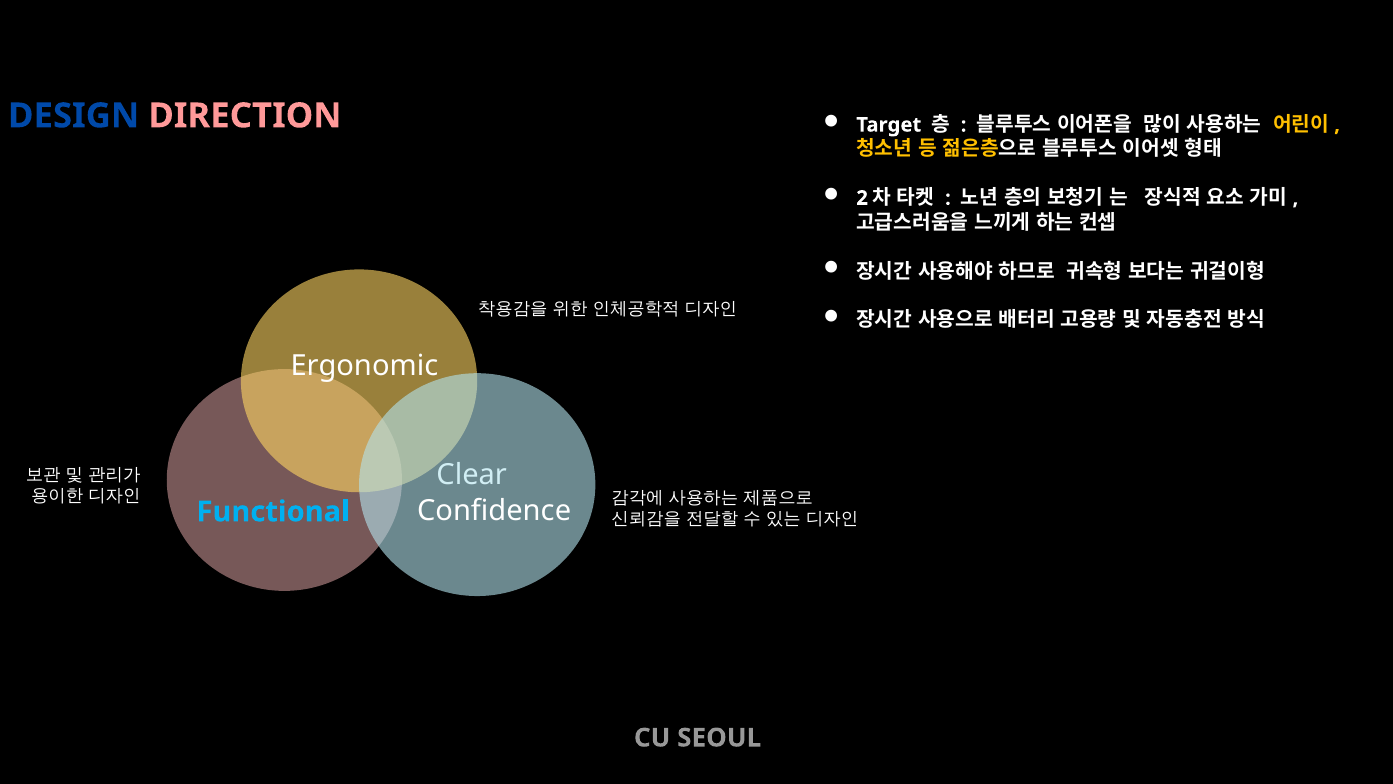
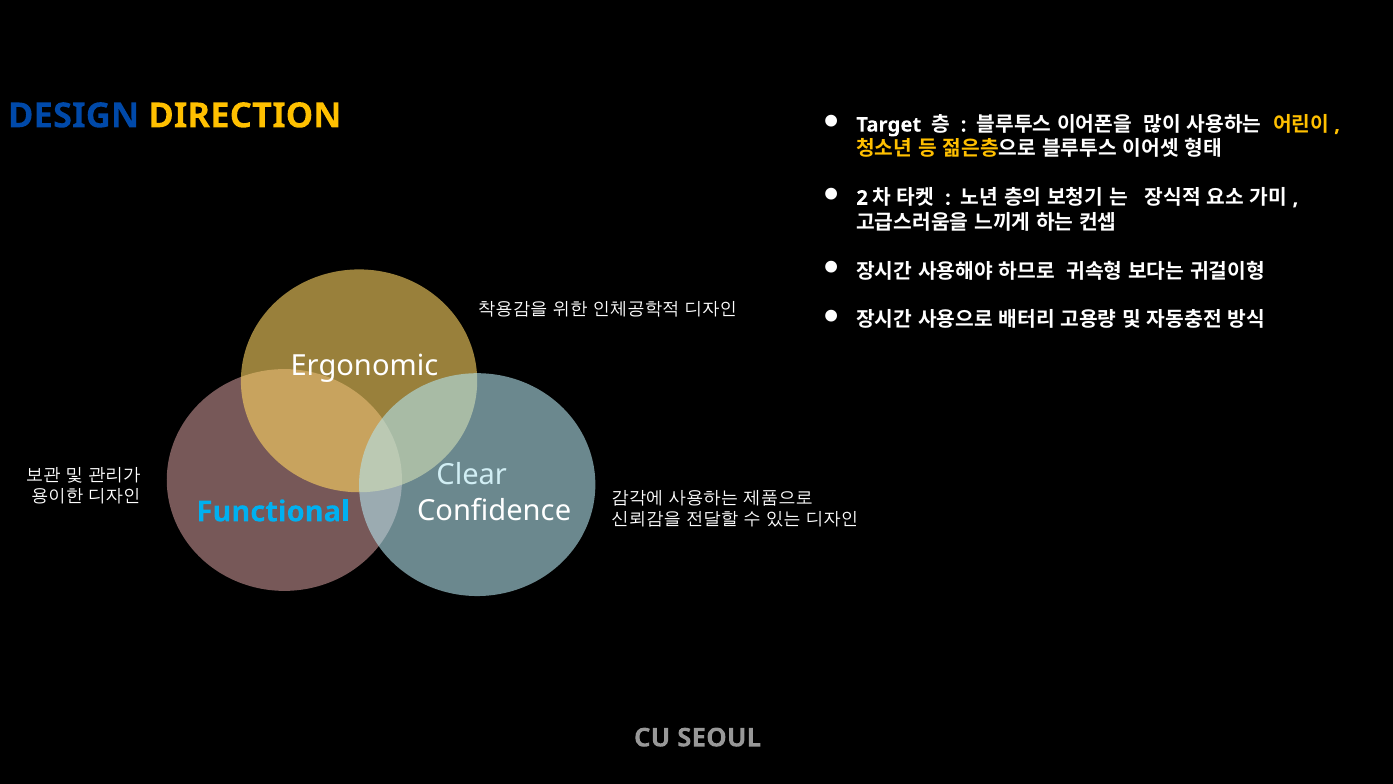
DIRECTION colour: pink -> yellow (245, 116)
